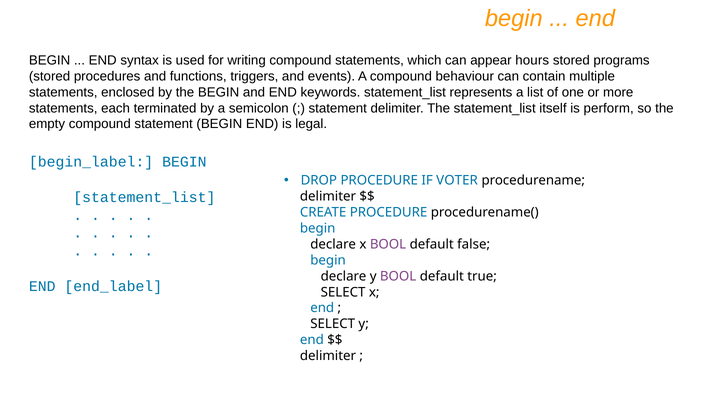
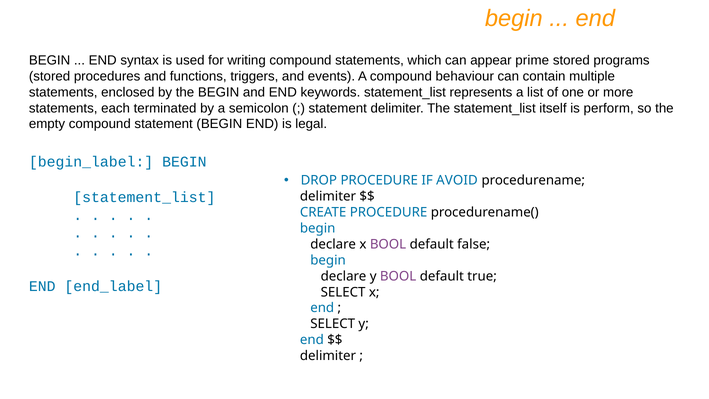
hours: hours -> prime (532, 60)
VOTER: VOTER -> AVOID (457, 180)
